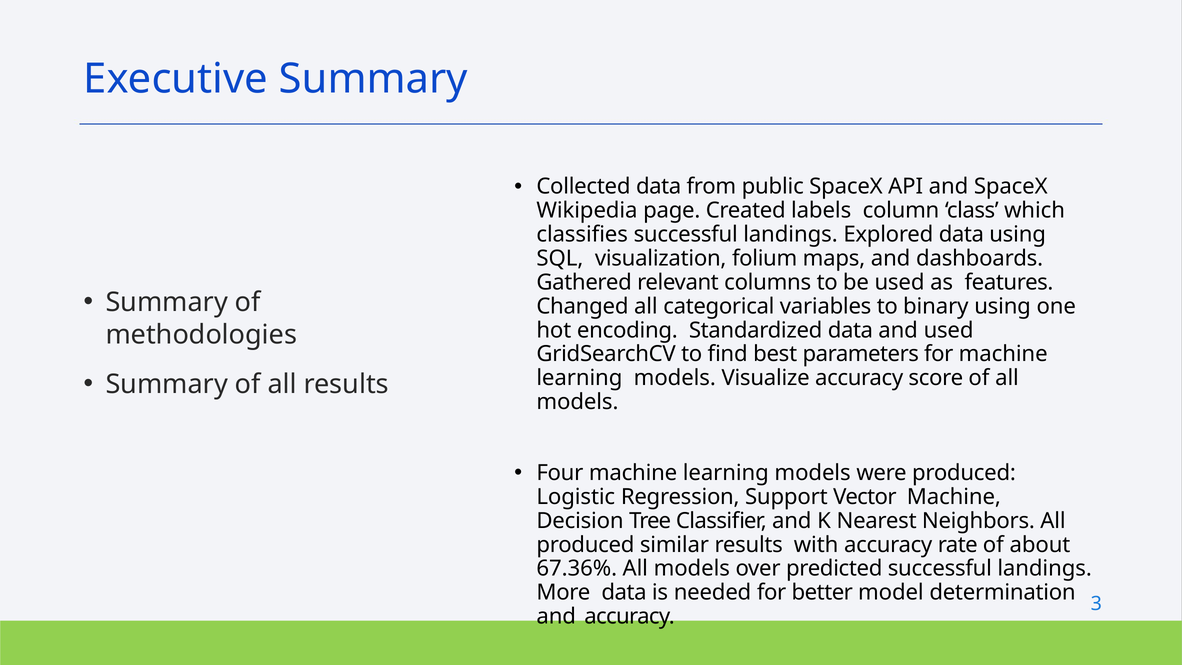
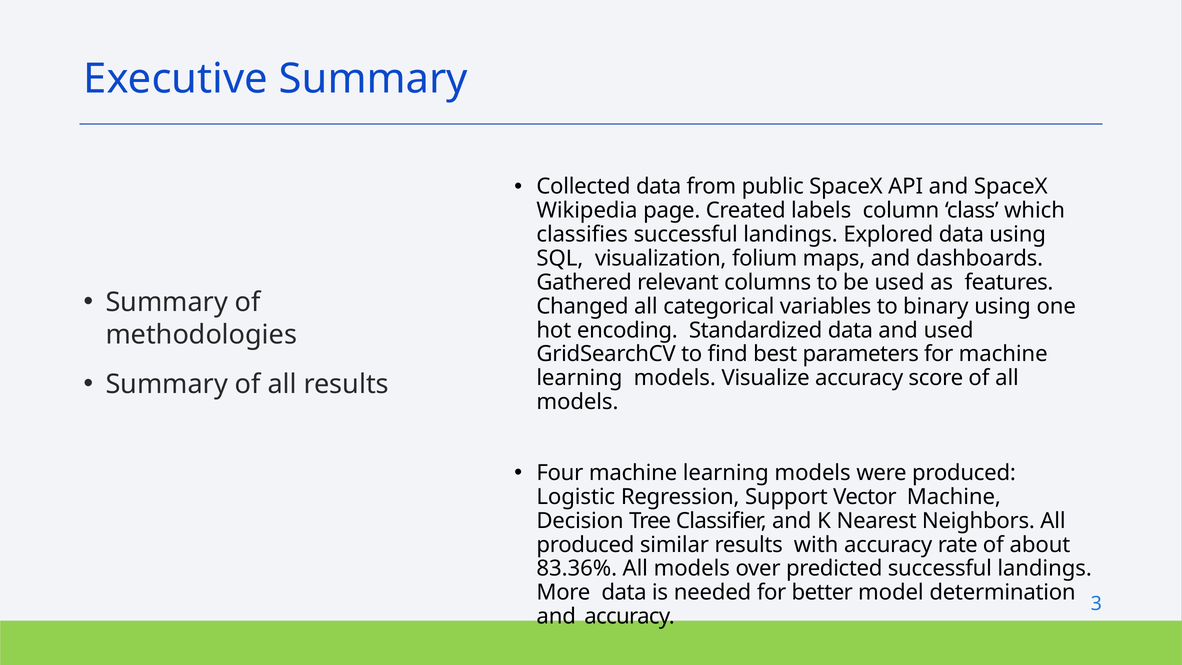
67.36%: 67.36% -> 83.36% (577, 569)
